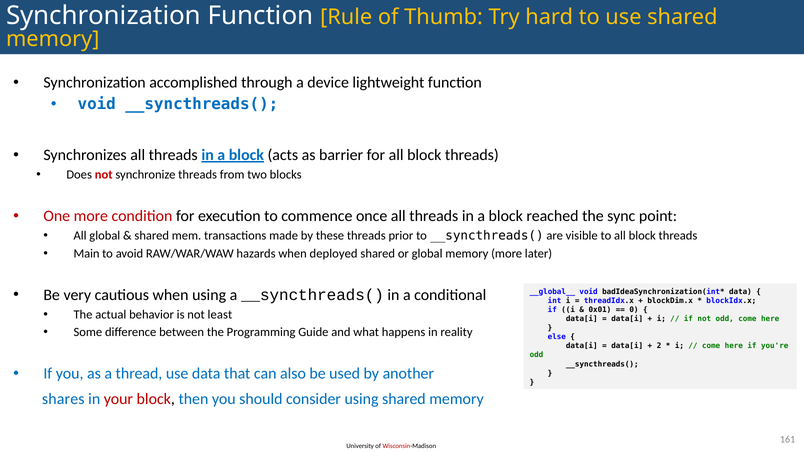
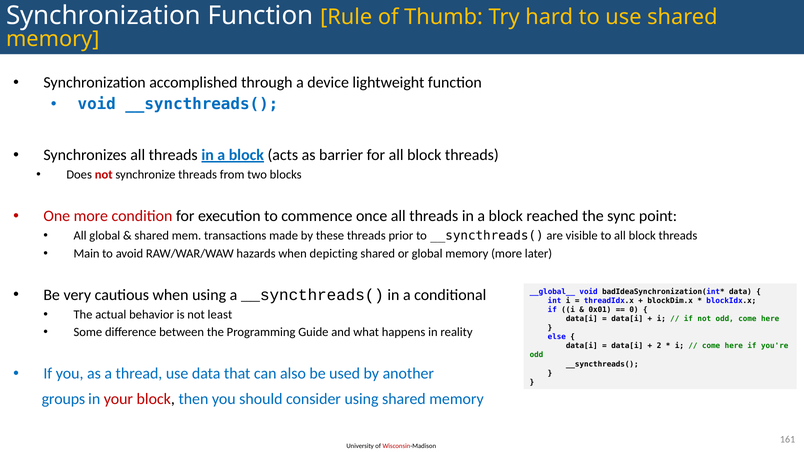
deployed: deployed -> depicting (334, 254)
shares: shares -> groups (63, 399)
